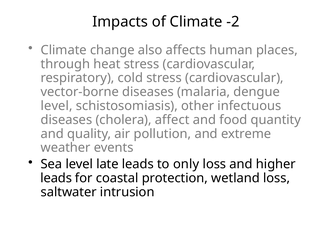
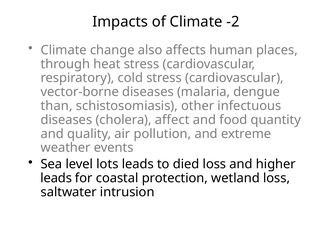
level: level -> than (57, 106)
late: late -> lots (107, 164)
only: only -> died (186, 164)
